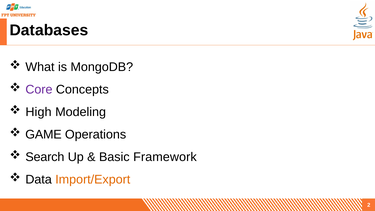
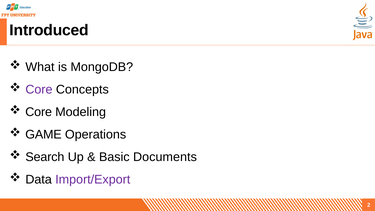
Databases: Databases -> Introduced (49, 30)
High: High -> Core (39, 112)
Framework: Framework -> Documents (165, 157)
Import/Export colour: orange -> purple (93, 179)
